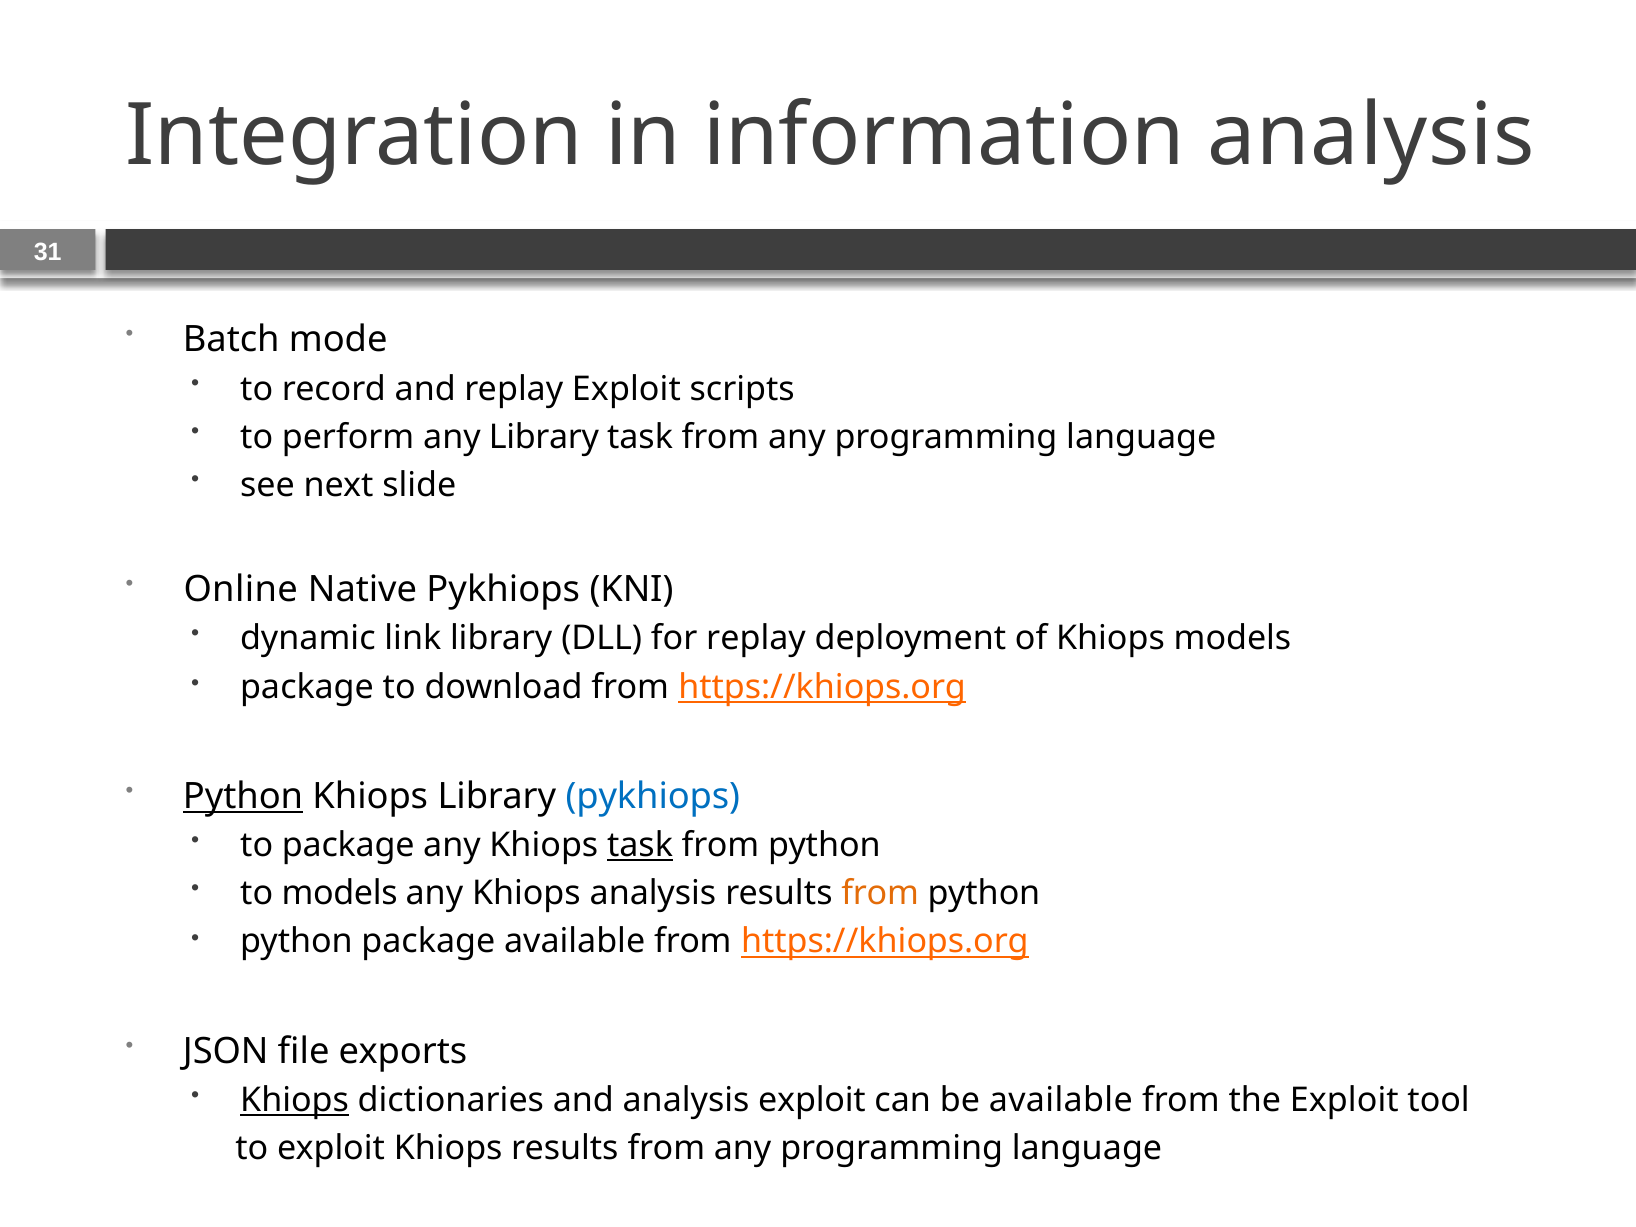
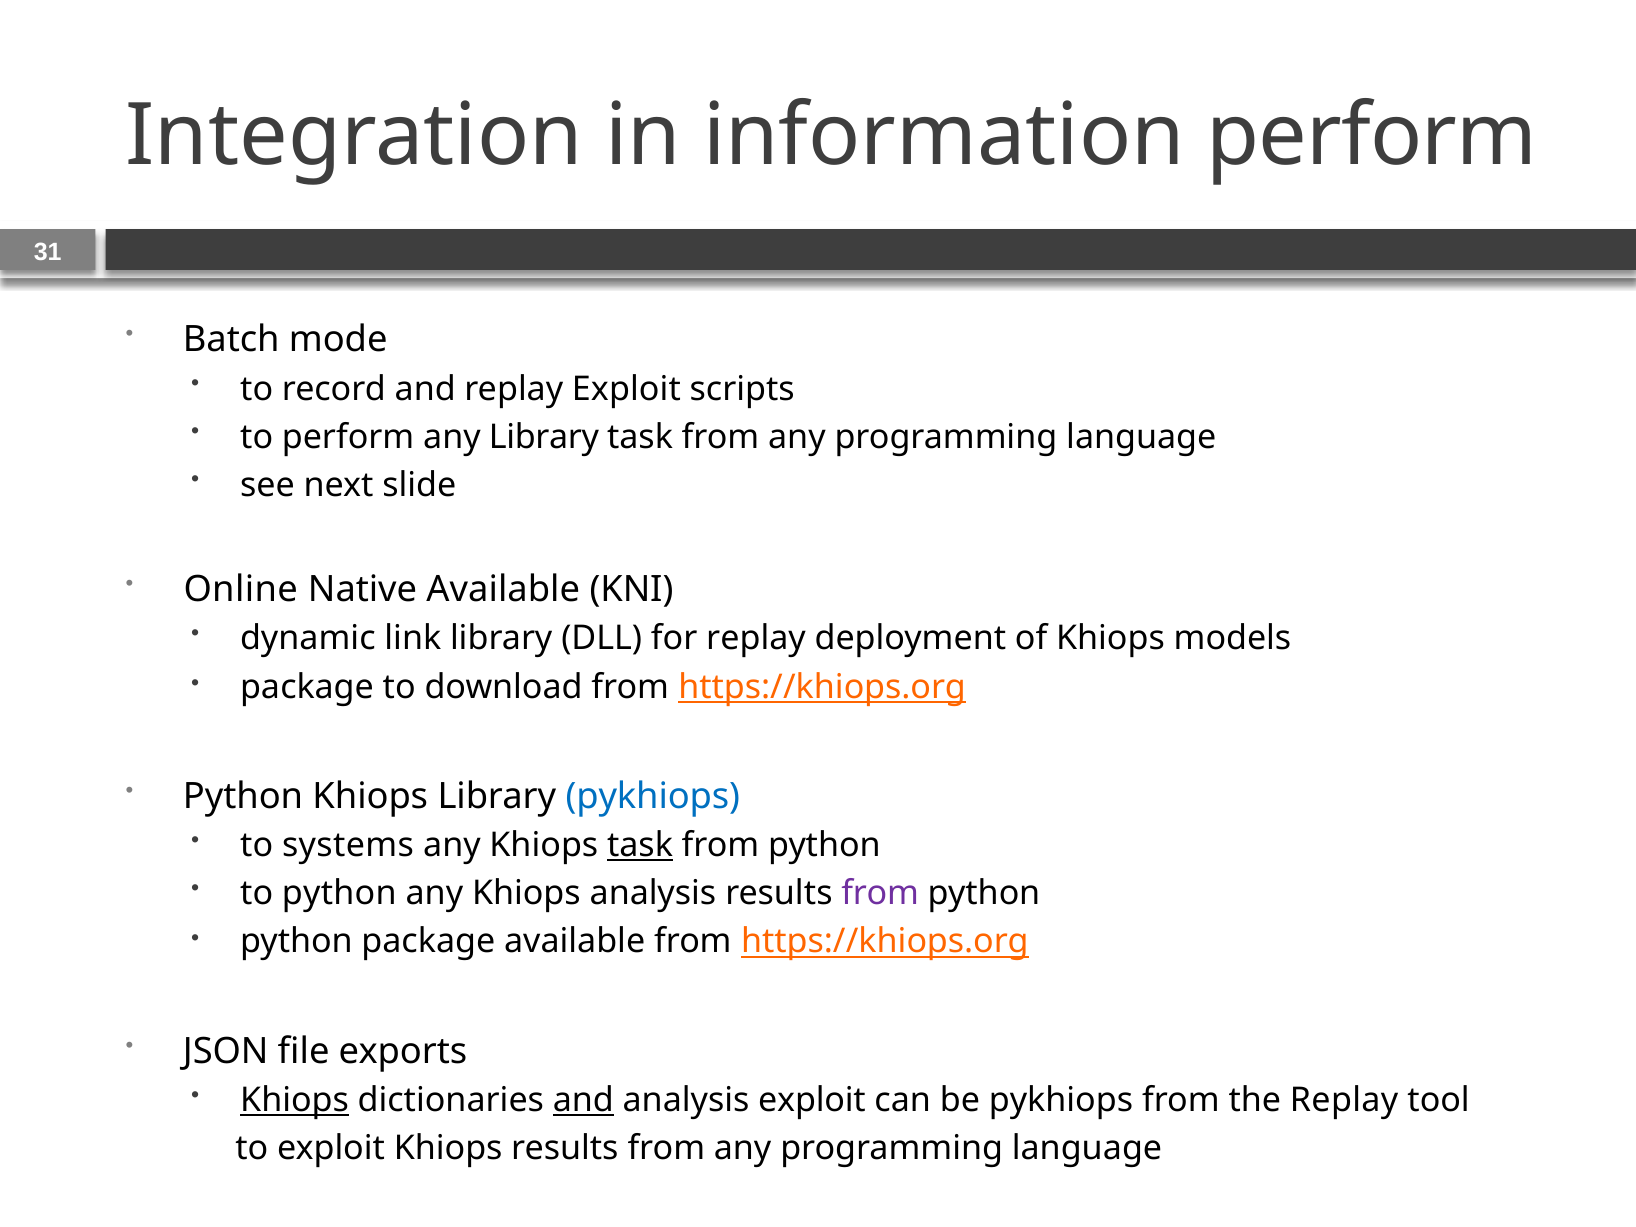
information analysis: analysis -> perform (1372, 136)
Native Pykhiops: Pykhiops -> Available (503, 590)
Python underline: present -> none (243, 797)
to package: package -> systems (348, 846)
to models: models -> python (339, 894)
from colour: orange -> purple (880, 894)
and underline: none -> present (583, 1101)
be available: available -> pykhiops (1061, 1101)
the Exploit: Exploit -> Replay (1344, 1101)
